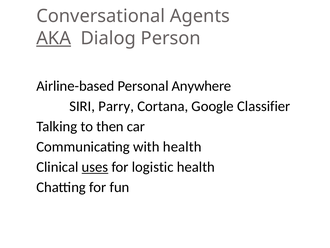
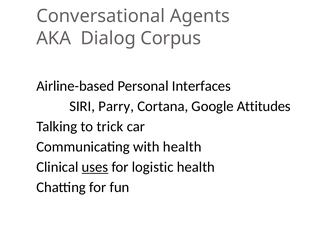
AKA underline: present -> none (54, 38)
Person: Person -> Corpus (171, 38)
Anywhere: Anywhere -> Interfaces (201, 86)
Classifier: Classifier -> Attitudes (264, 106)
then: then -> trick (110, 126)
